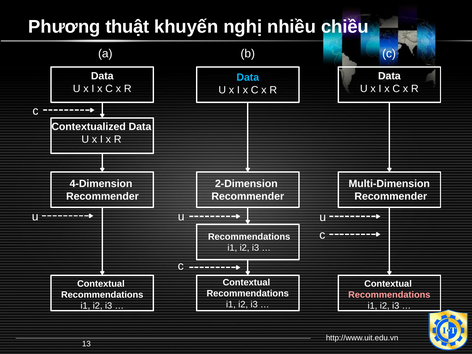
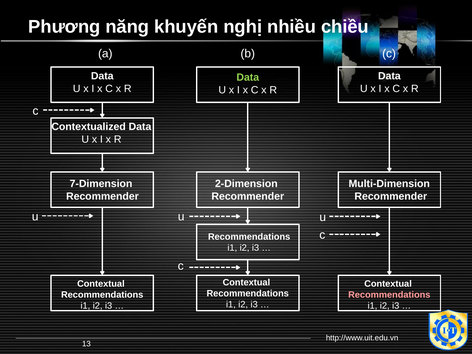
thuật: thuật -> năng (127, 27)
Data colour: light blue -> light green (248, 77)
4-Dimension: 4-Dimension -> 7-Dimension (101, 184)
